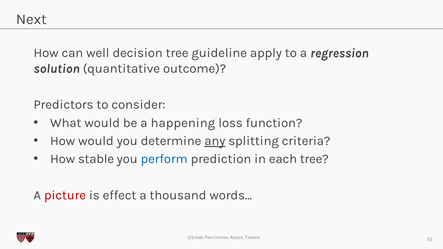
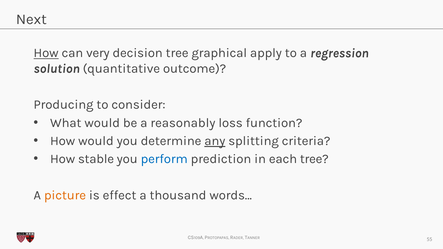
How underline: none -> present (46, 53)
well: well -> very (98, 53)
guideline: guideline -> graphical (219, 53)
Predictors: Predictors -> Producing (63, 105)
happening: happening -> reasonably (183, 123)
picture colour: red -> orange (65, 195)
